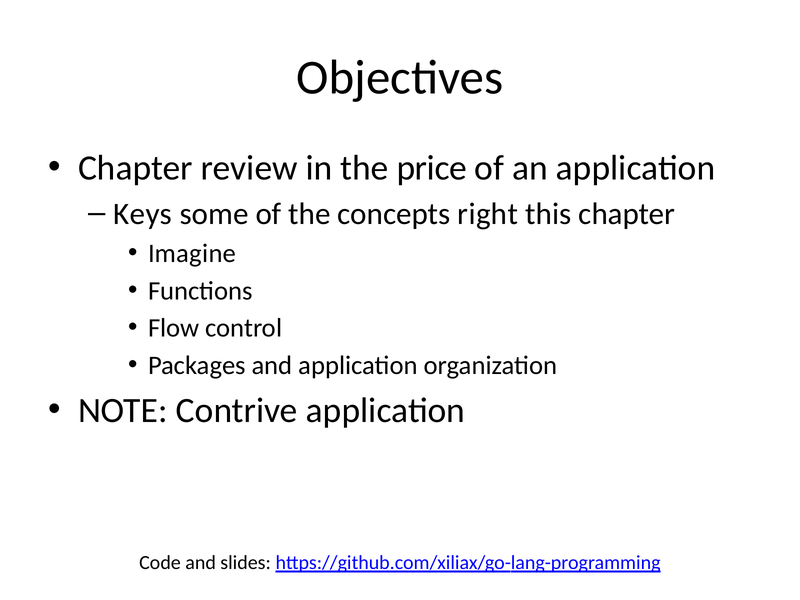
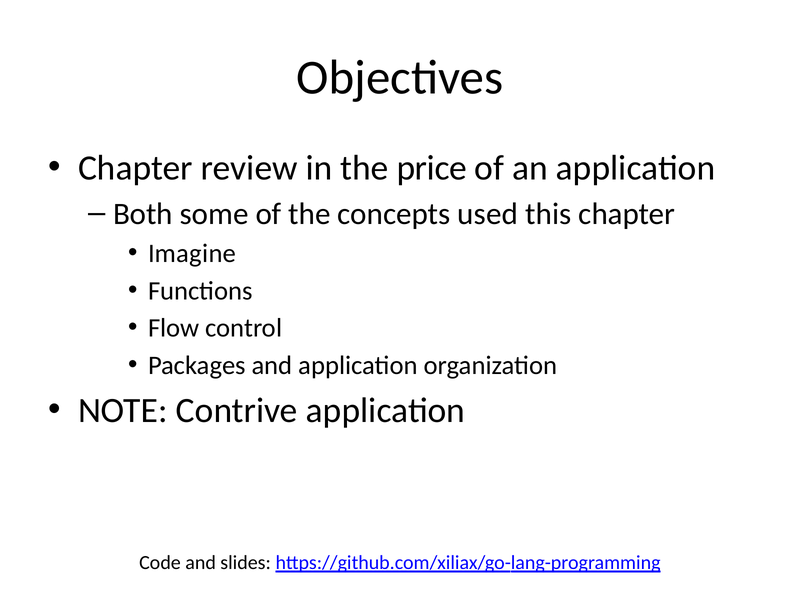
Keys: Keys -> Both (143, 214)
right: right -> used (488, 214)
